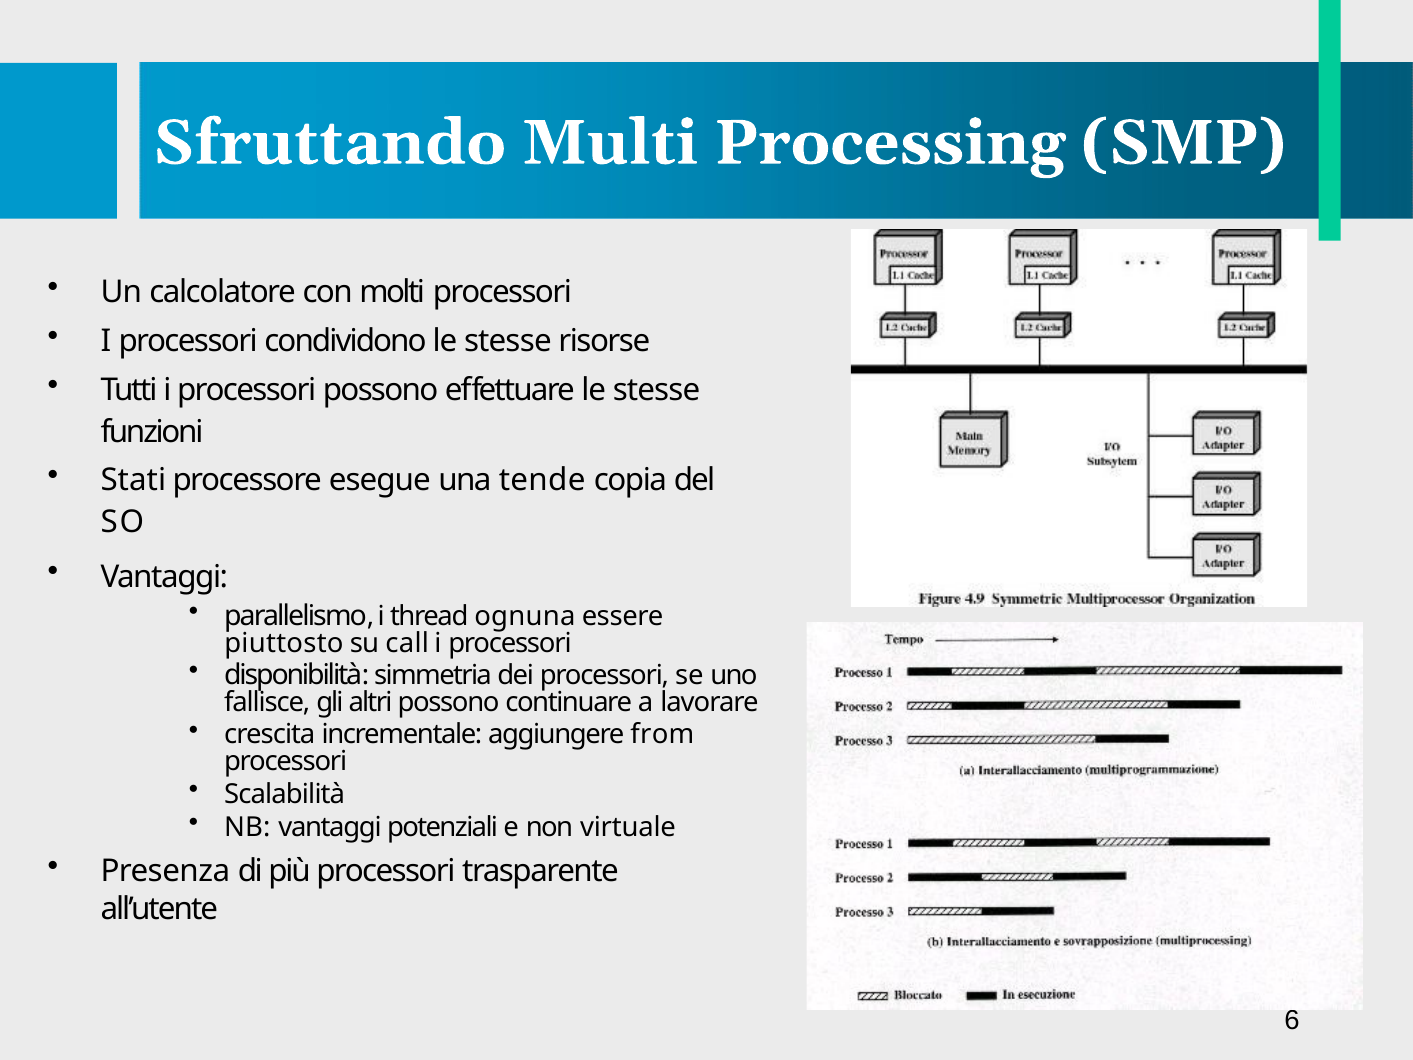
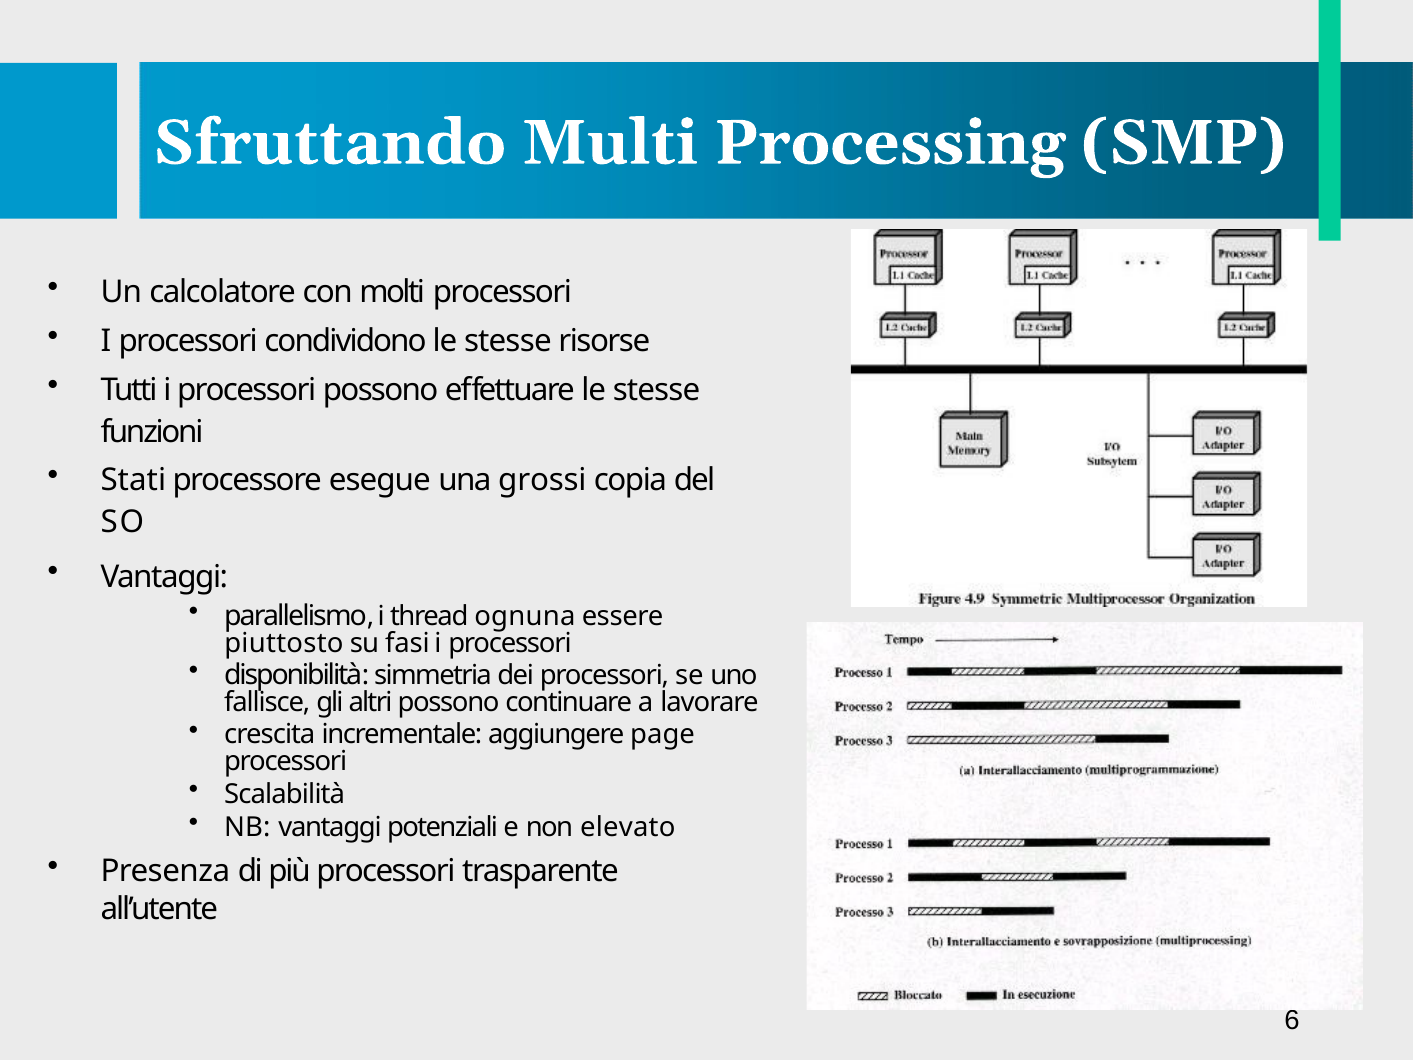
tende: tende -> grossi (542, 480)
call: call -> fasi (407, 643)
from: from -> page (663, 734)
virtuale: virtuale -> elevato (628, 827)
